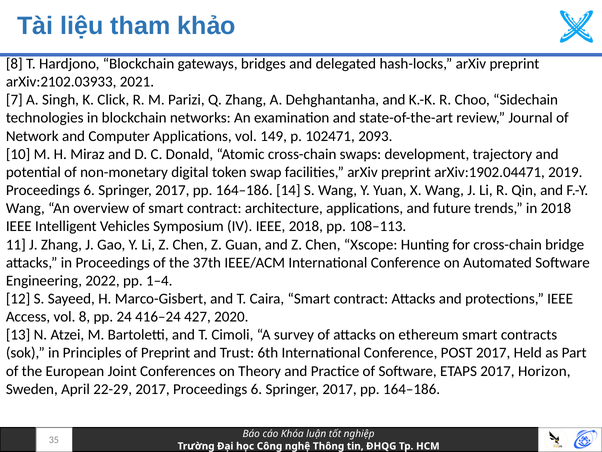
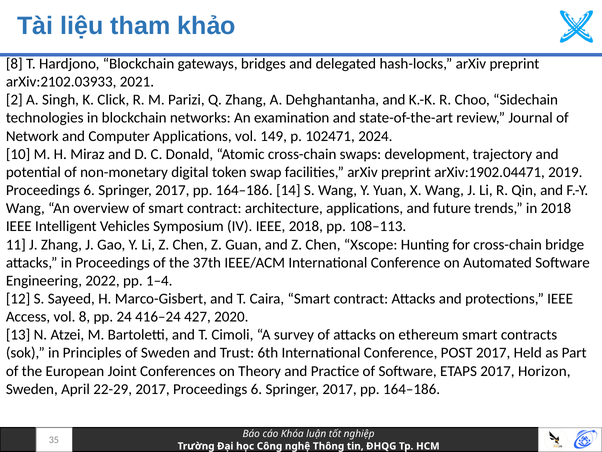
7: 7 -> 2 (14, 100)
2093: 2093 -> 2024 (375, 136)
of Preprint: Preprint -> Sweden (165, 353)
